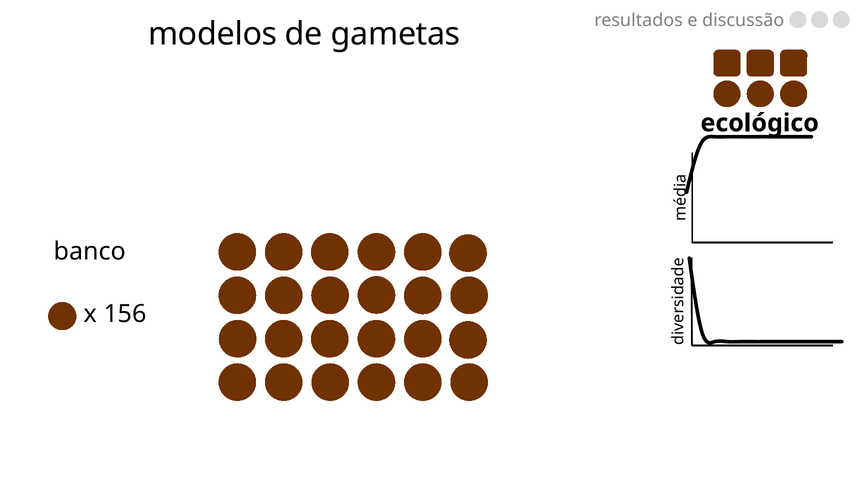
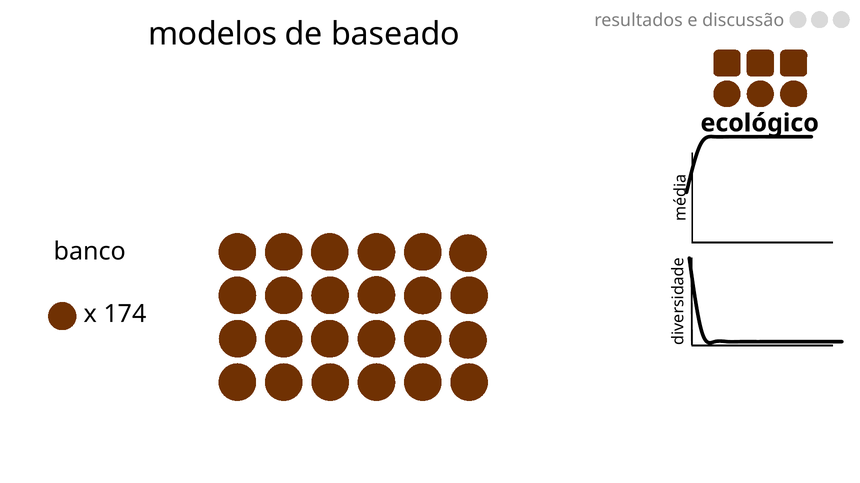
gametas: gametas -> baseado (396, 34)
156: 156 -> 174 (125, 314)
